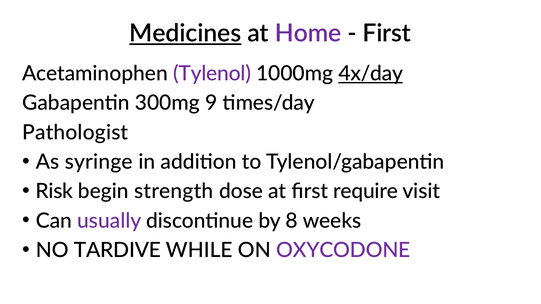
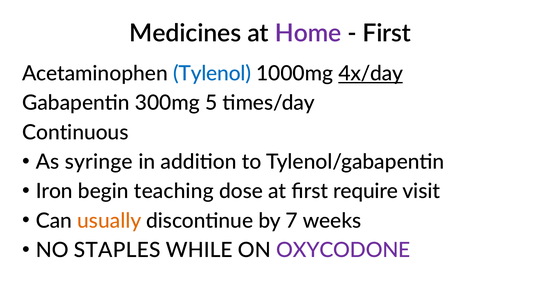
Medicines underline: present -> none (185, 34)
Tylenol colour: purple -> blue (212, 74)
9: 9 -> 5 (211, 103)
Pathologist: Pathologist -> Continuous (75, 133)
Risk: Risk -> Iron (54, 192)
strength: strength -> teaching (174, 192)
usually colour: purple -> orange (109, 221)
8: 8 -> 7 (292, 221)
TARDIVE: TARDIVE -> STAPLES (117, 250)
